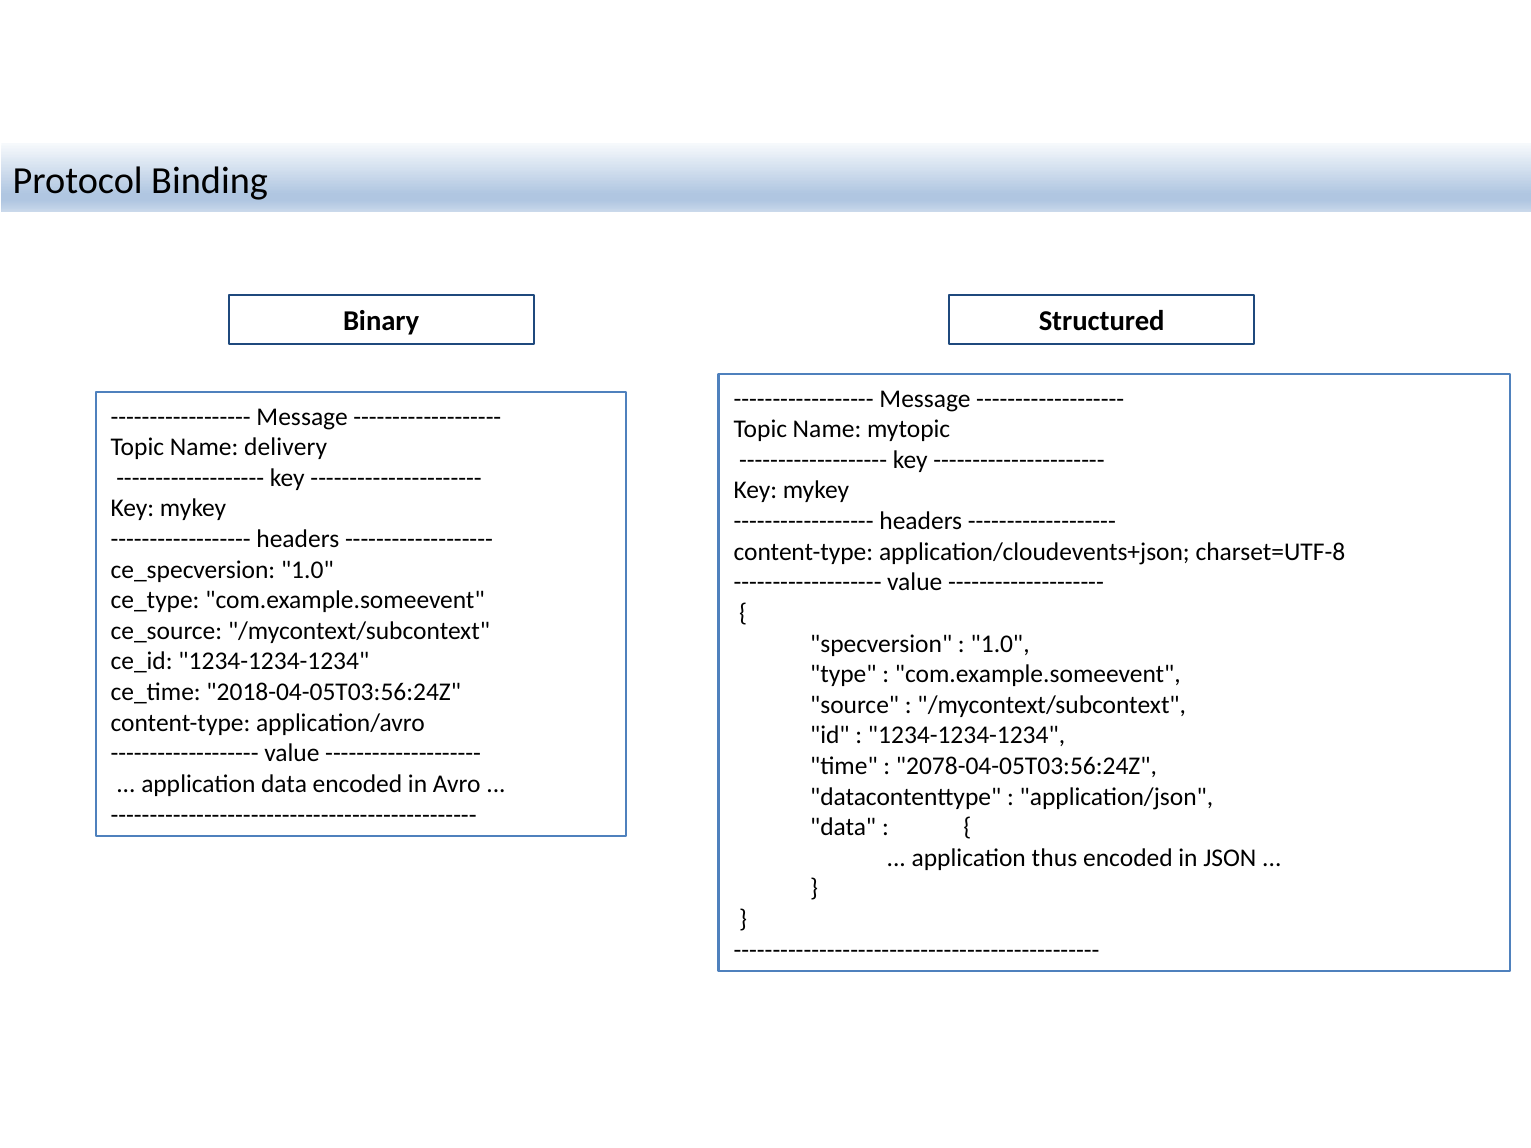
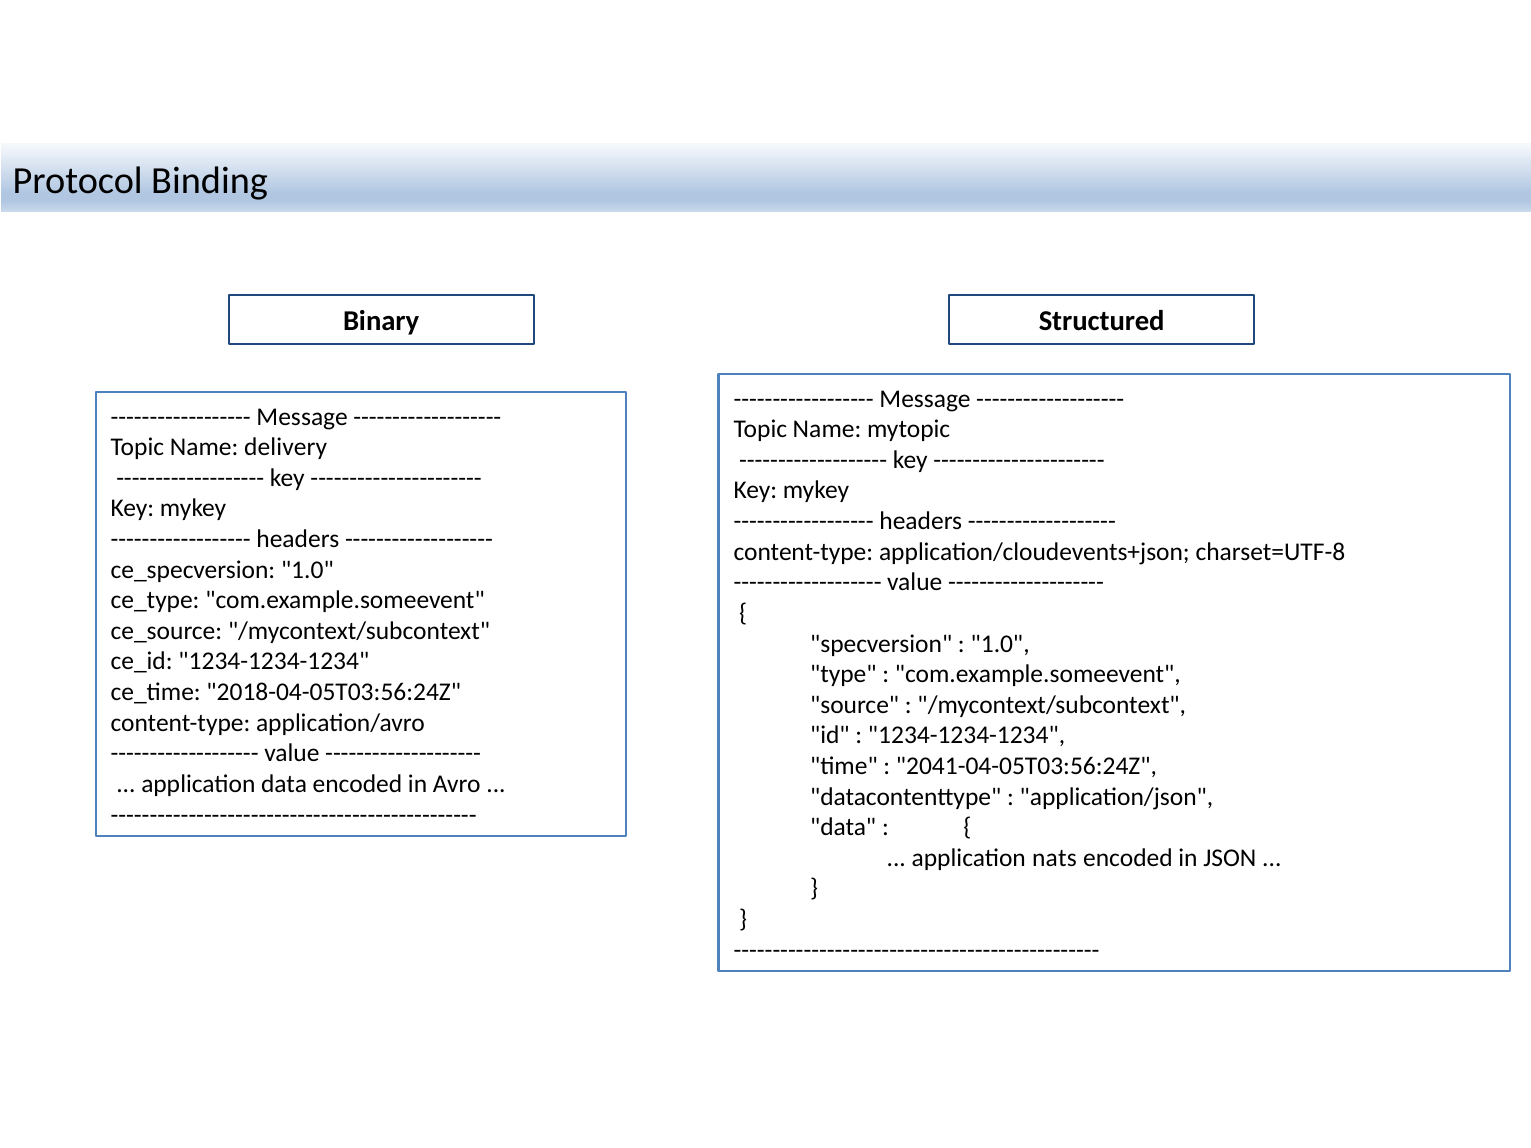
2078-04-05T03:56:24Z: 2078-04-05T03:56:24Z -> 2041-04-05T03:56:24Z (1026, 766)
thus: thus -> nats (1054, 858)
